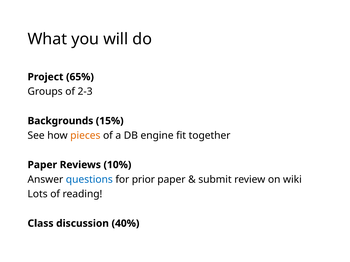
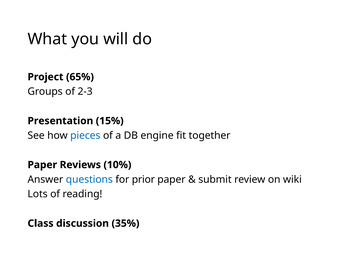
Backgrounds: Backgrounds -> Presentation (60, 121)
pieces colour: orange -> blue (85, 136)
40%: 40% -> 35% (125, 224)
